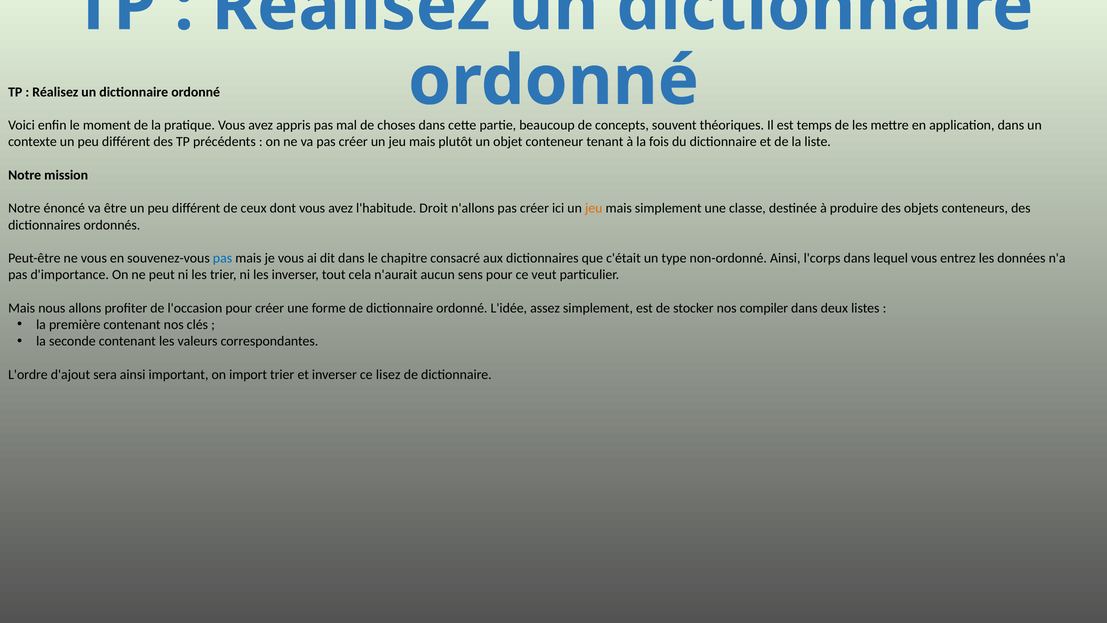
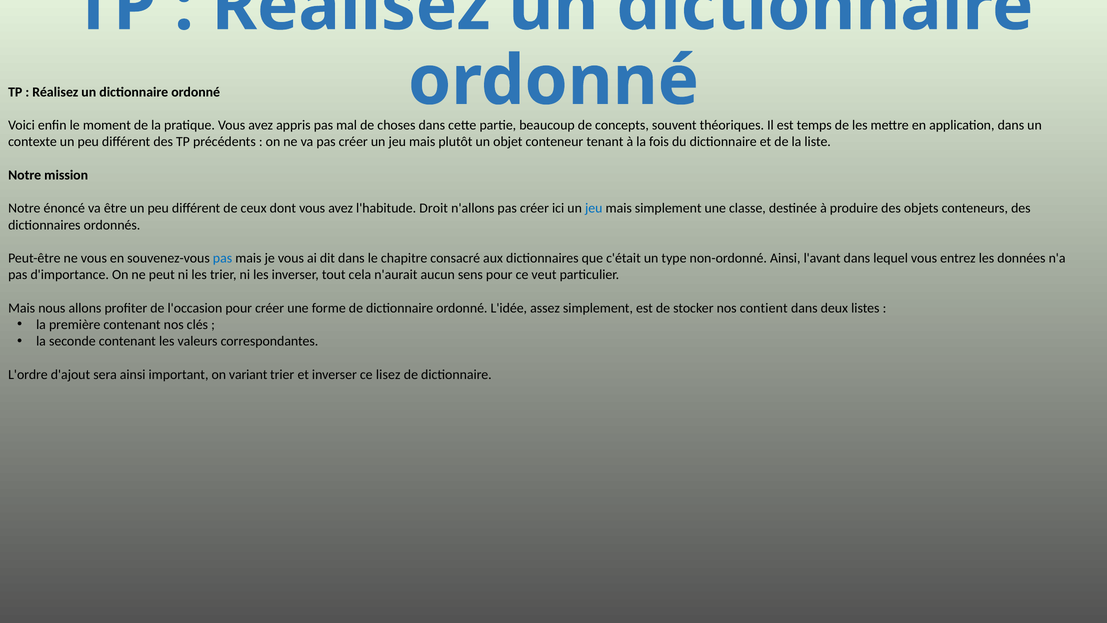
jeu colour: orange -> blue (594, 208)
l'corps: l'corps -> l'avant (822, 258)
compiler: compiler -> contient (764, 308)
import: import -> variant (248, 374)
